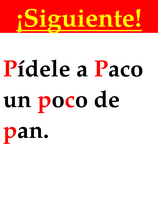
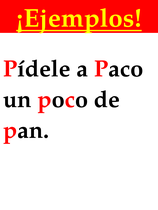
¡Siguiente: ¡Siguiente -> ¡Ejemplos (79, 18)
